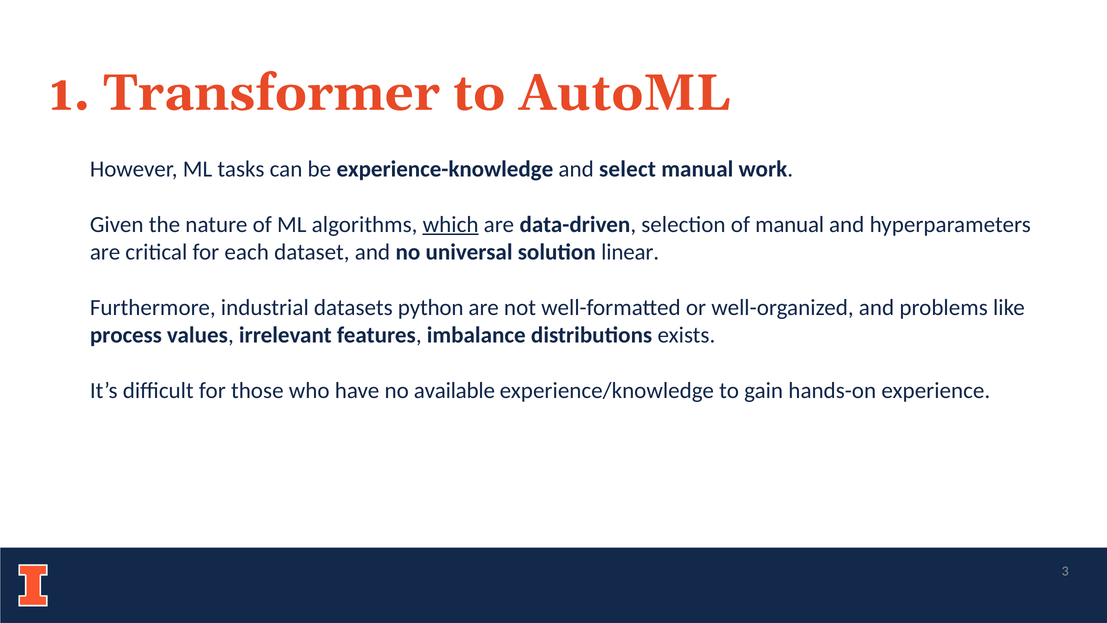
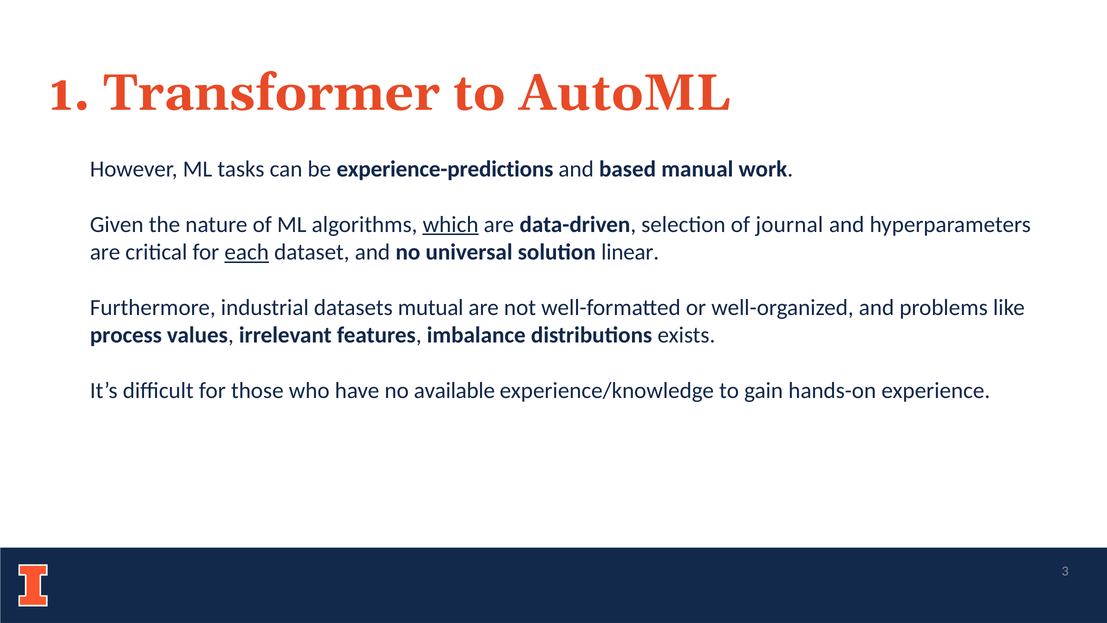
experience-knowledge: experience-knowledge -> experience-predictions (445, 169)
select: select -> based (628, 169)
of manual: manual -> journal (789, 224)
each underline: none -> present (247, 252)
python: python -> mutual (431, 307)
